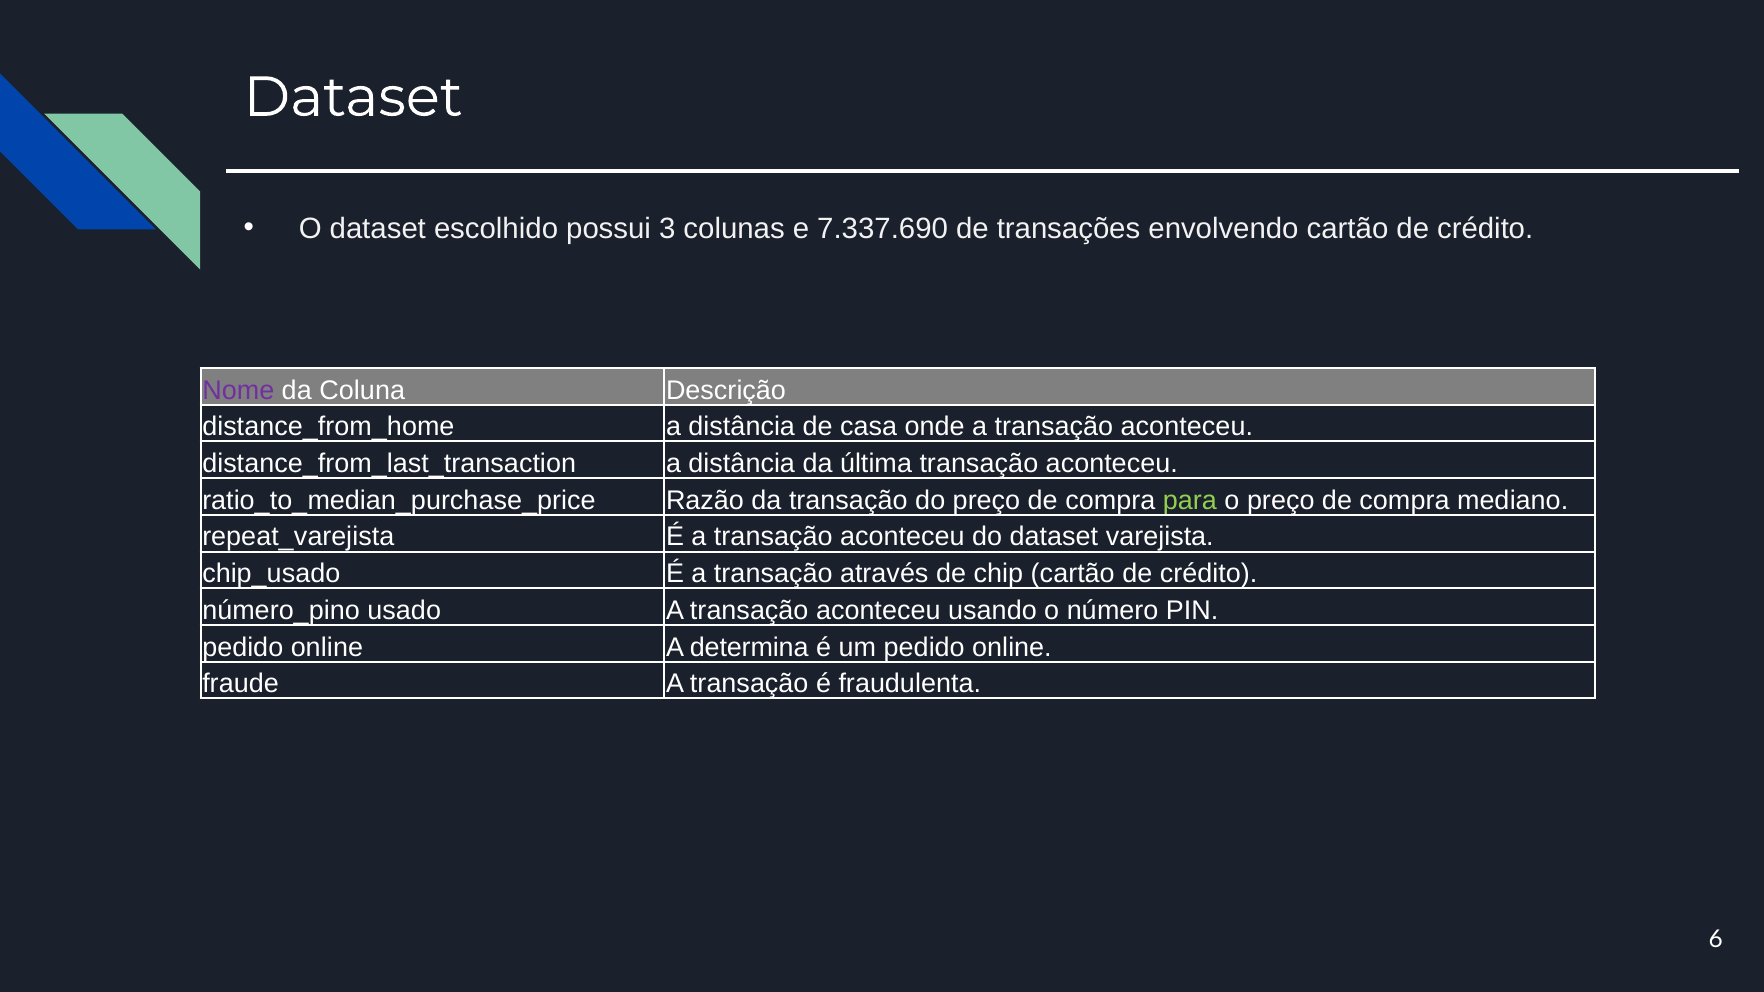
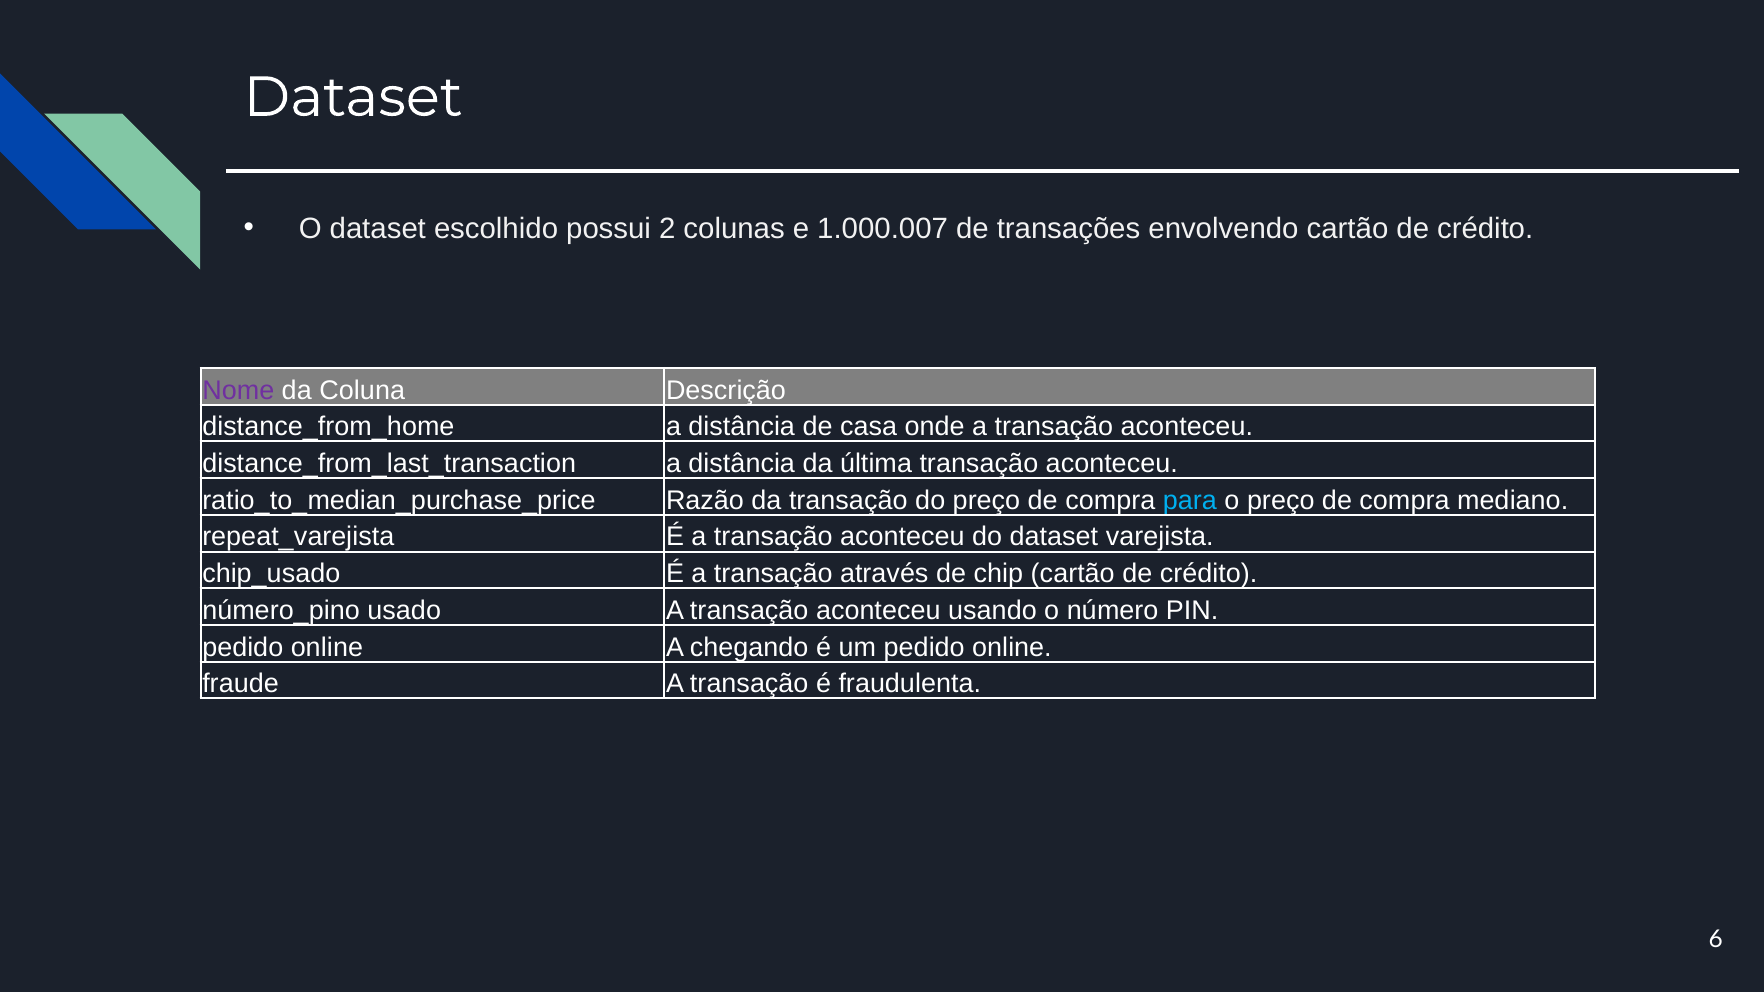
3: 3 -> 2 (667, 229)
7.337.690: 7.337.690 -> 1.000.007 (883, 229)
para colour: light green -> light blue (1190, 500)
determina: determina -> chegando (749, 647)
